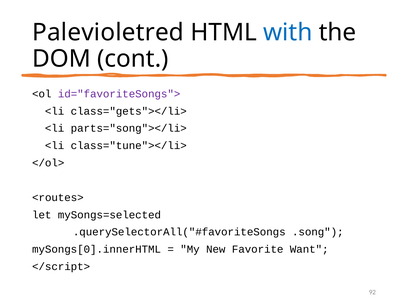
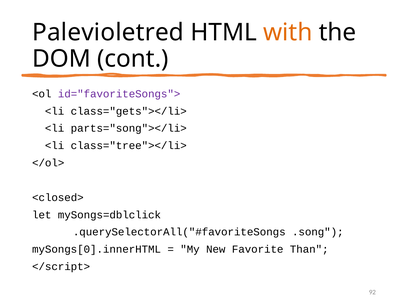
with colour: blue -> orange (288, 33)
class="tune"></li>: class="tune"></li> -> class="tree"></li> (129, 146)
<routes>: <routes> -> <closed> (58, 198)
mySongs=selected: mySongs=selected -> mySongs=dblclick (109, 215)
Want: Want -> Than (309, 249)
